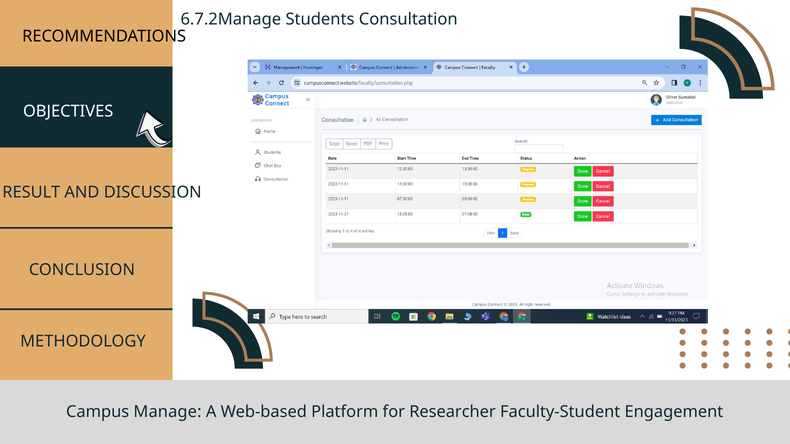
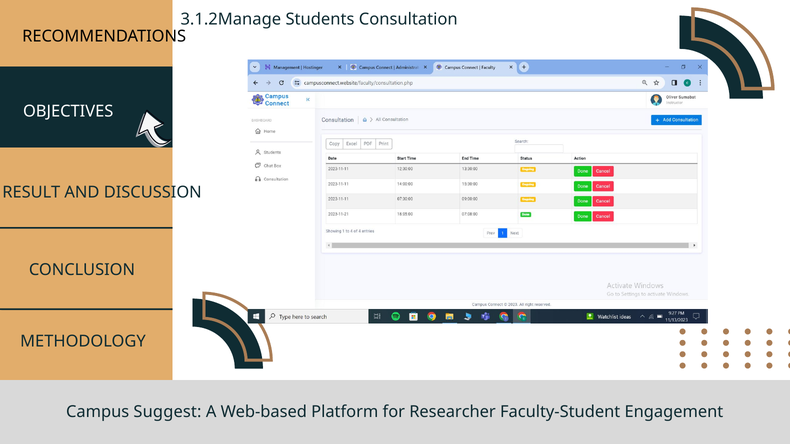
6.7.2Manage: 6.7.2Manage -> 3.1.2Manage (231, 19)
Manage: Manage -> Suggest (167, 412)
